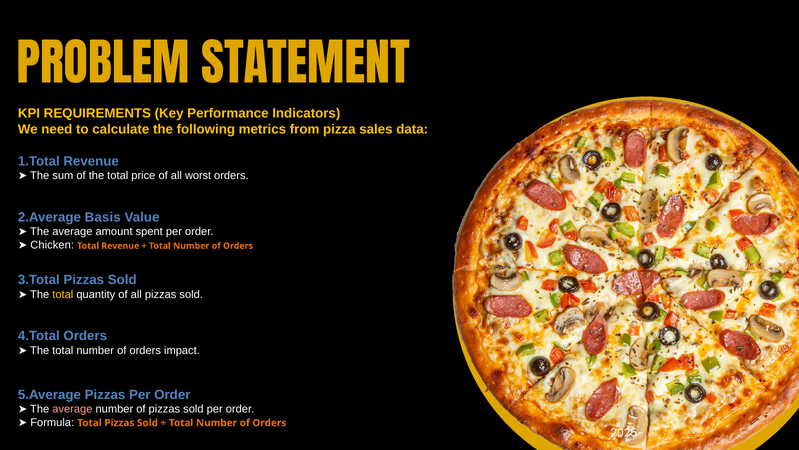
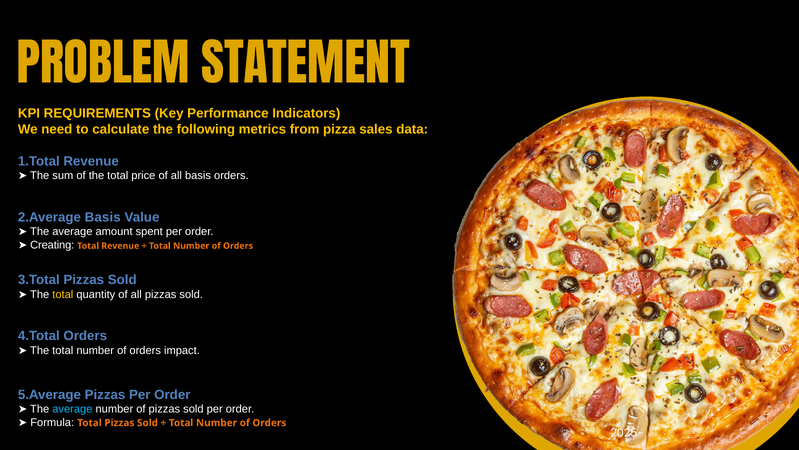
all worst: worst -> basis (198, 176)
Chicken: Chicken -> Creating (52, 245)
average colour: pink -> light blue (72, 409)
